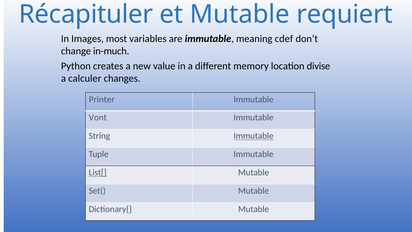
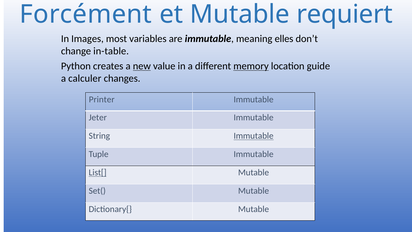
Récapituler: Récapituler -> Forcément (86, 14)
cdef: cdef -> elles (284, 39)
in-much: in-much -> in-table (111, 51)
new underline: none -> present (142, 66)
memory underline: none -> present (251, 66)
divise: divise -> guide (318, 66)
Vont: Vont -> Jeter (98, 118)
